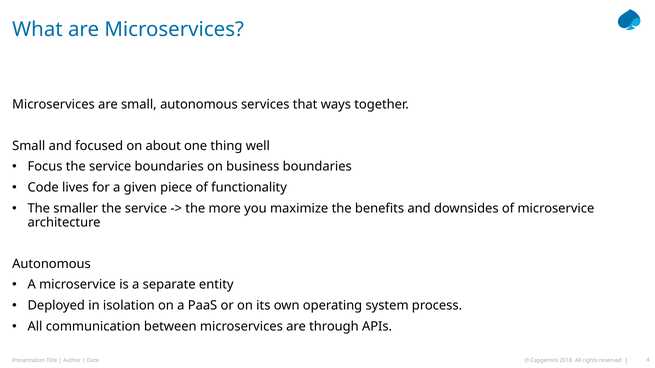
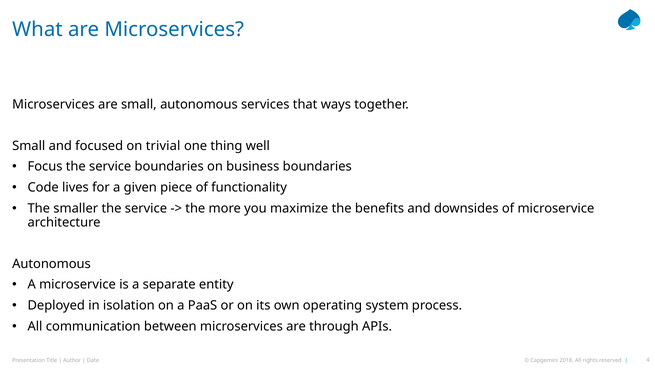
about: about -> trivial (163, 146)
